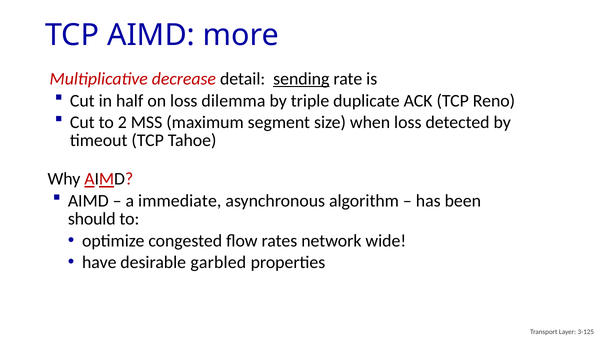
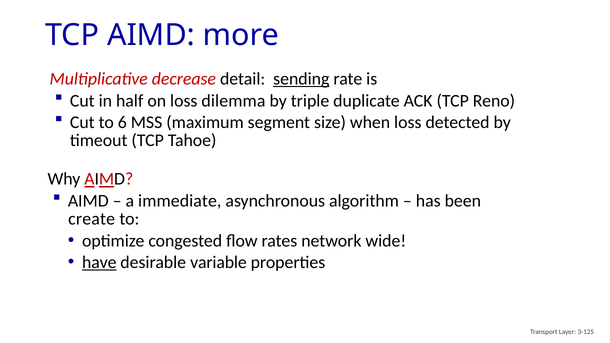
2: 2 -> 6 (122, 122)
should: should -> create (92, 219)
have underline: none -> present (99, 262)
garbled: garbled -> variable (218, 262)
